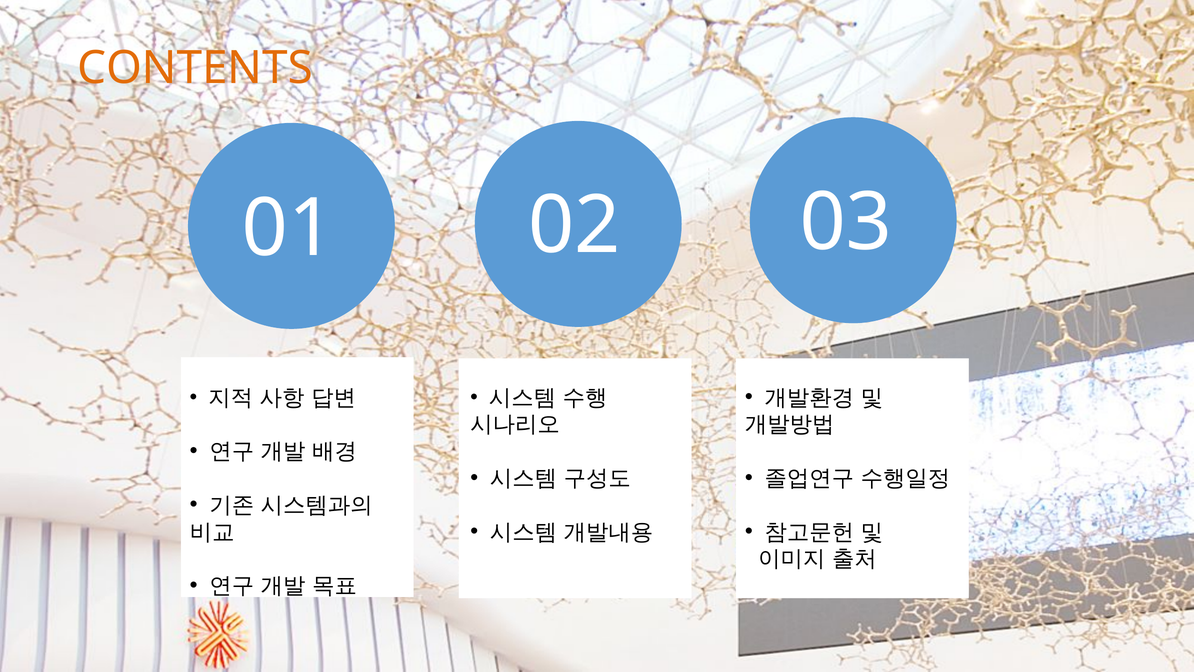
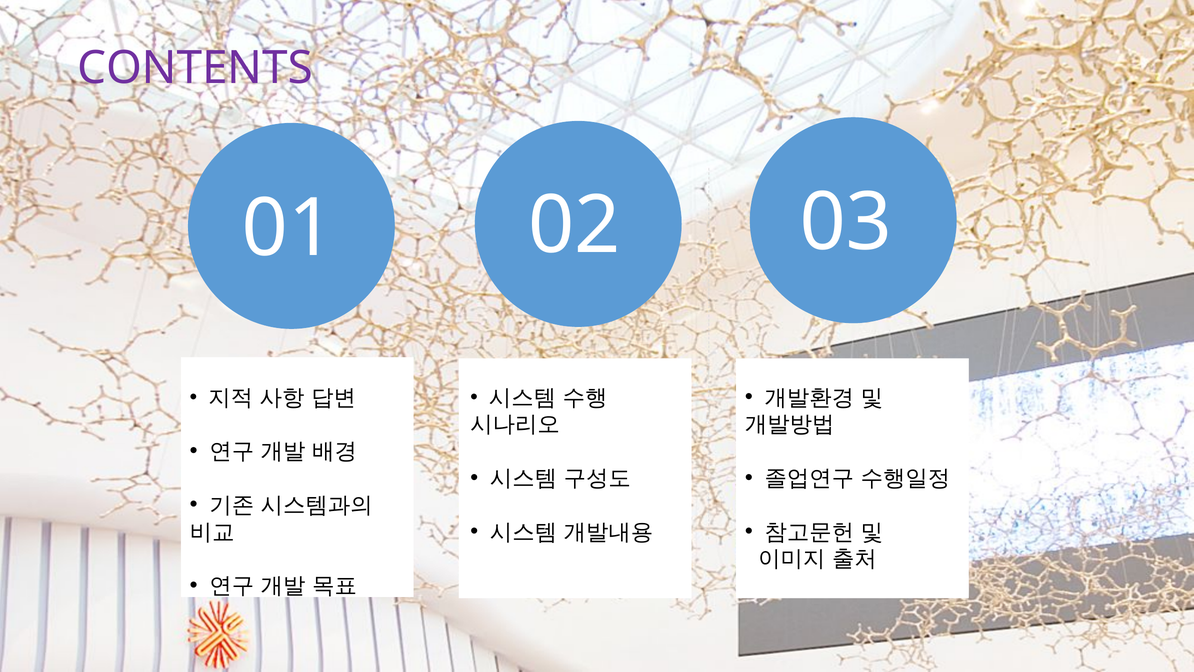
CONTENTS colour: orange -> purple (195, 68)
